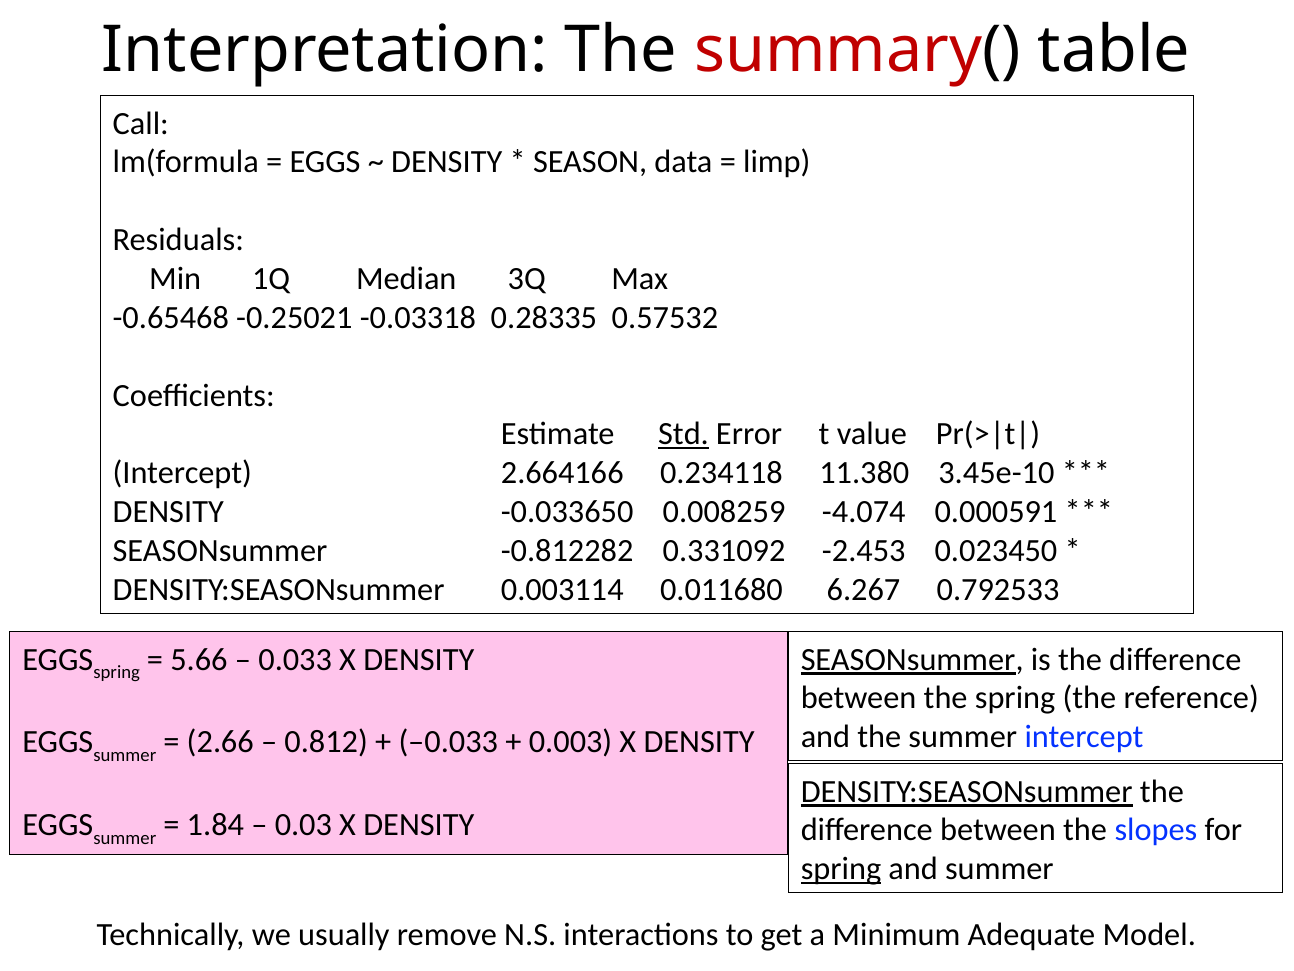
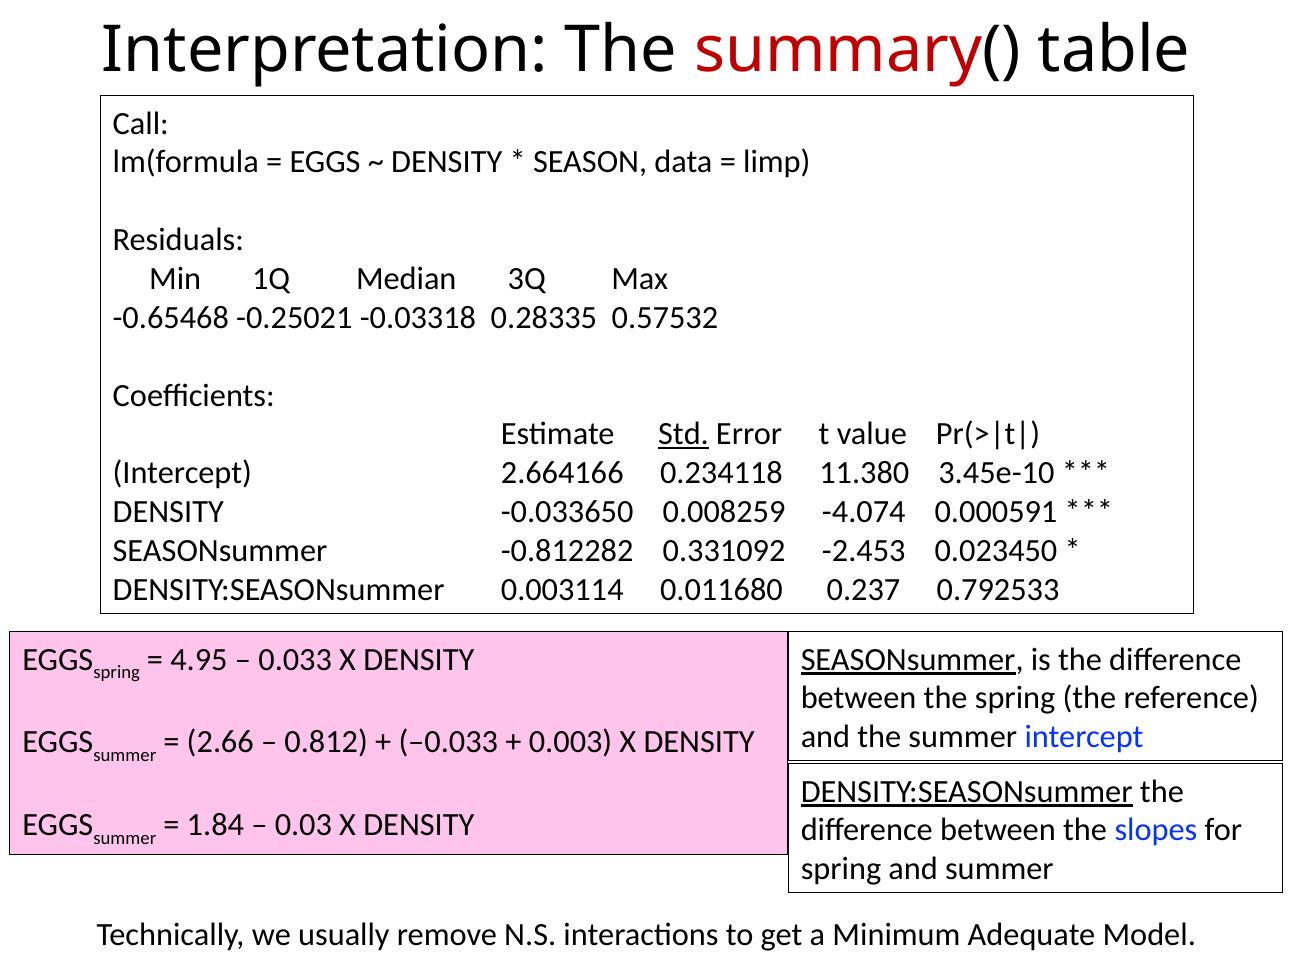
6.267: 6.267 -> 0.237 (863, 589)
5.66: 5.66 -> 4.95 (199, 659)
spring underline: present -> none (841, 869)
